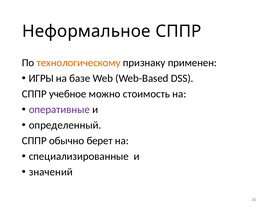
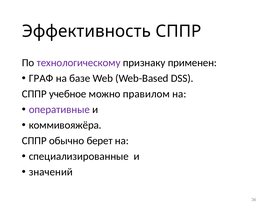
Неформальное: Неформальное -> Эффективность (86, 31)
технологическому colour: orange -> purple (79, 63)
ИГРЫ: ИГРЫ -> ГРАФ (41, 78)
стоимость: стоимость -> правилом (146, 94)
определенный: определенный -> коммивояжёра (65, 125)
